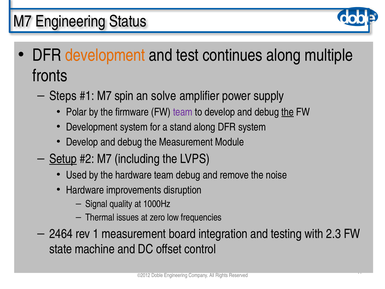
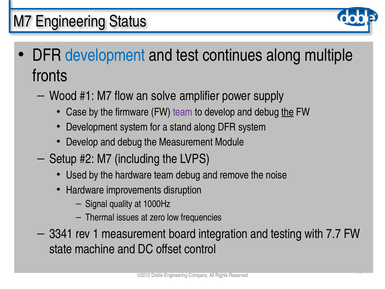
development colour: orange -> blue (105, 55)
Steps: Steps -> Wood (63, 96)
spin: spin -> flow (124, 96)
Polar: Polar -> Case (76, 112)
Setup underline: present -> none (63, 159)
2464: 2464 -> 3341 (61, 234)
2.3: 2.3 -> 7.7 (334, 234)
